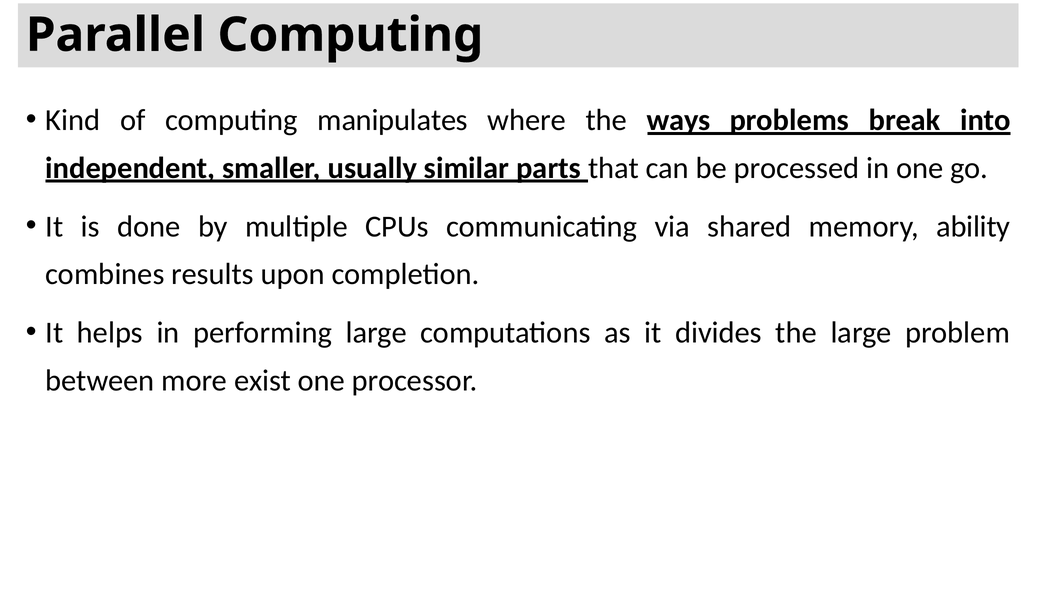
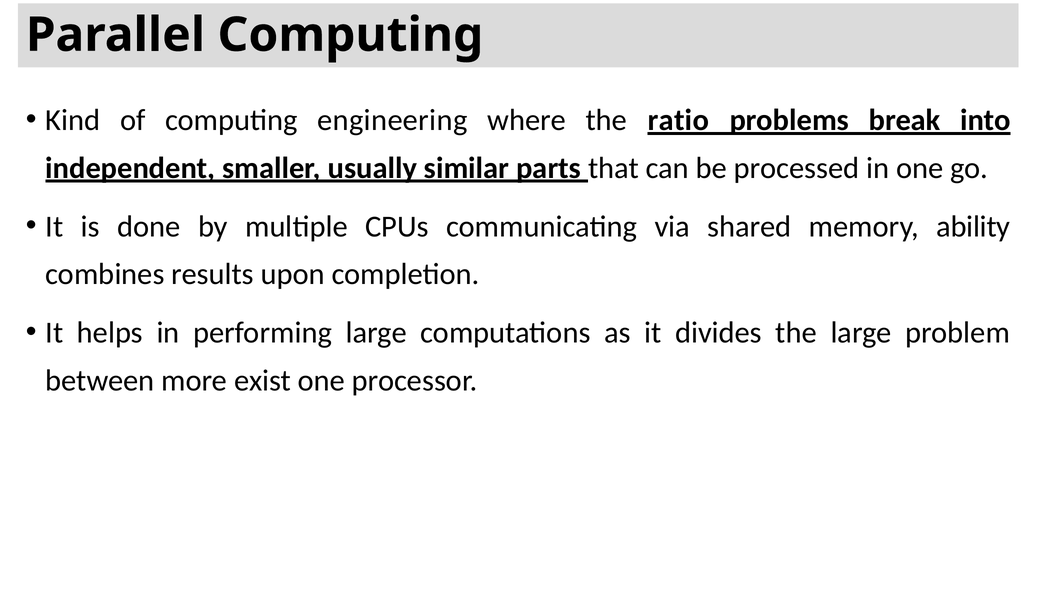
manipulates: manipulates -> engineering (392, 120)
ways: ways -> ratio (678, 120)
